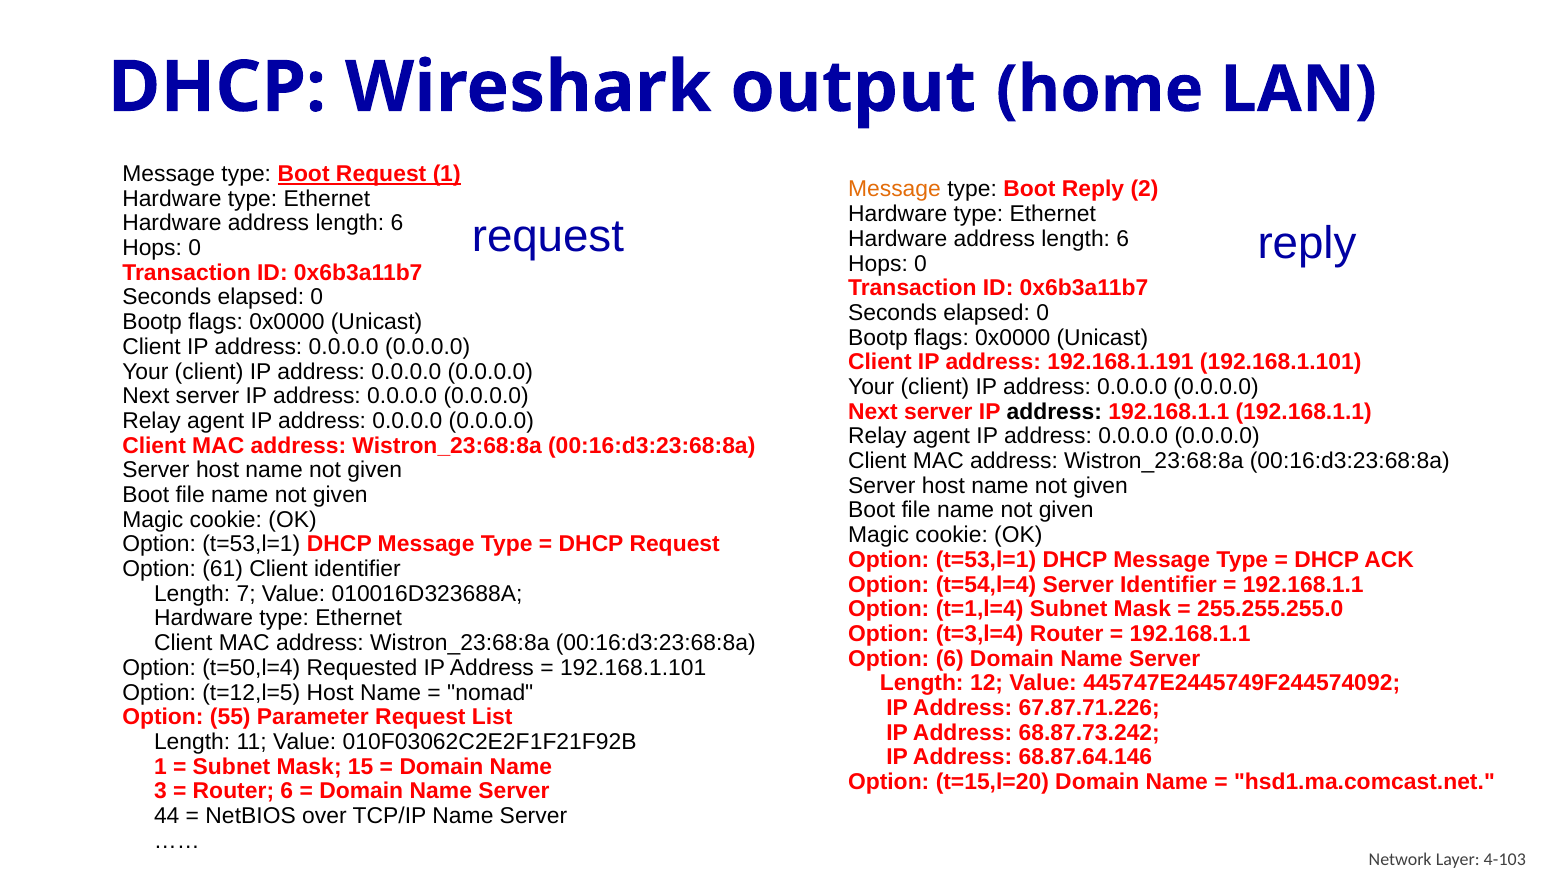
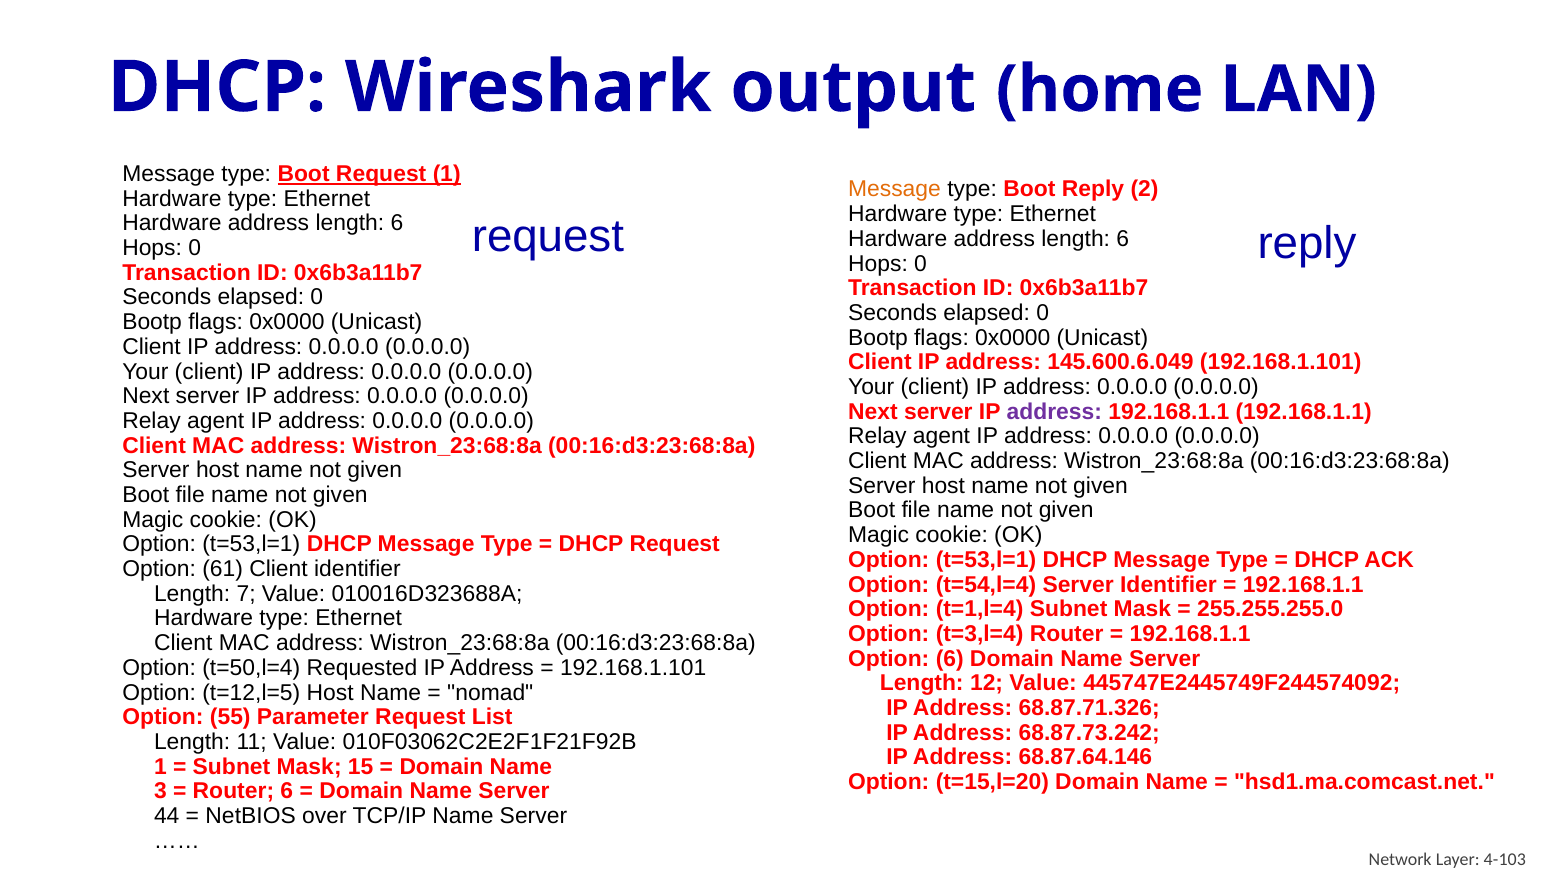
192.168.1.191: 192.168.1.191 -> 145.600.6.049 (1120, 362)
address colour: black -> purple (1054, 412)
67.87.71.226: 67.87.71.226 -> 68.87.71.326 (1089, 708)
